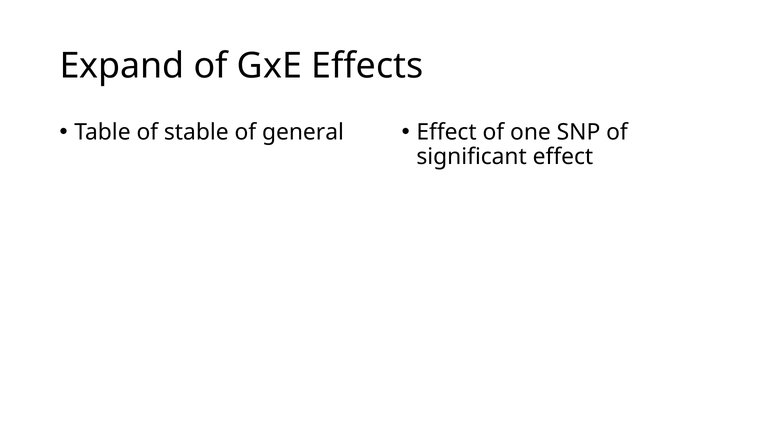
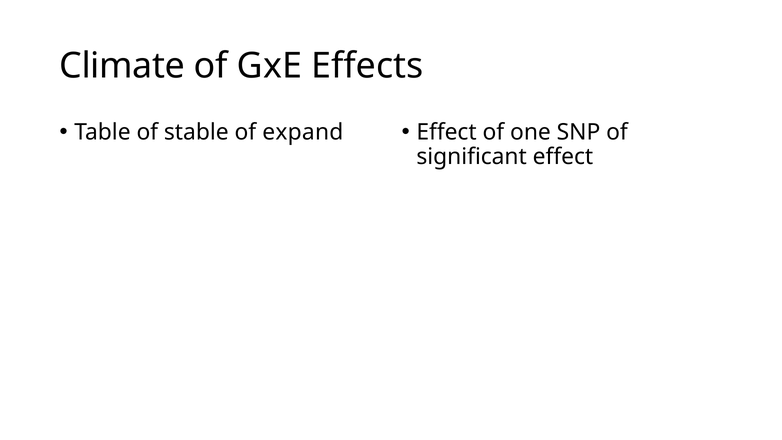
Expand: Expand -> Climate (122, 66)
general: general -> expand (303, 132)
